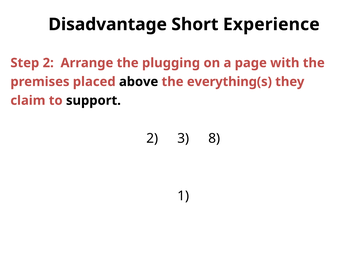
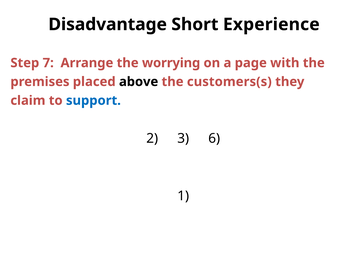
Step 2: 2 -> 7 (48, 63)
plugging: plugging -> worrying (171, 63)
everything(s: everything(s -> customers(s (229, 82)
support colour: black -> blue (93, 101)
8: 8 -> 6 (214, 138)
